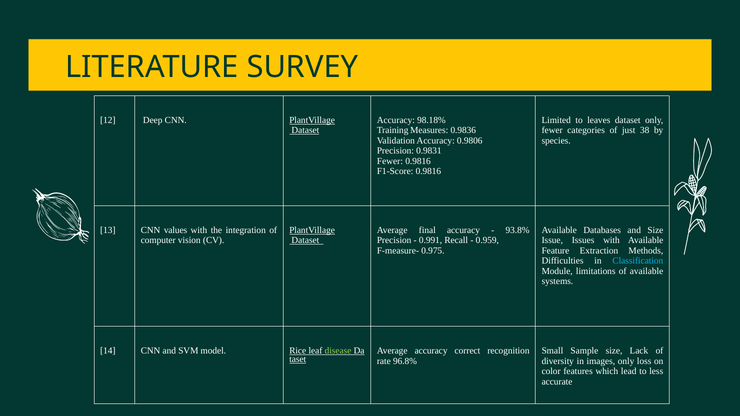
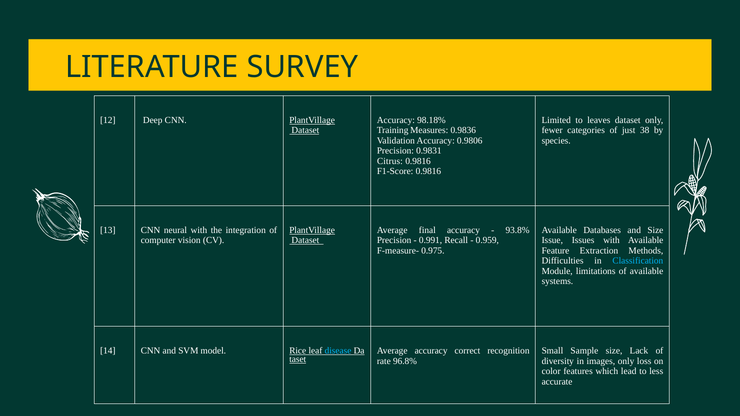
Fewer: Fewer -> Citrus (390, 161)
values: values -> neural (175, 230)
disease colour: light green -> light blue (338, 351)
